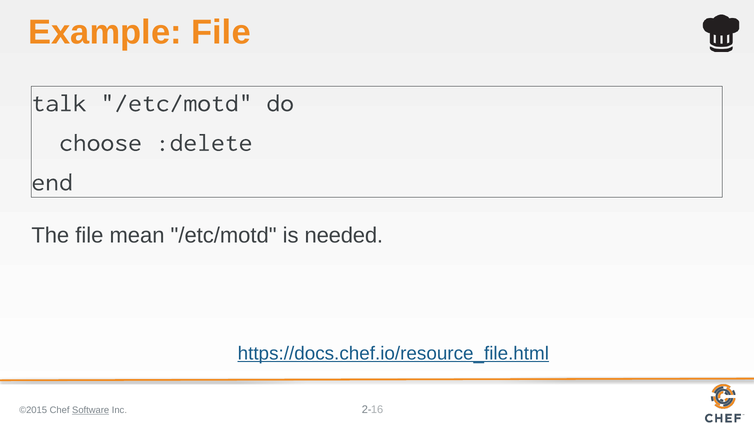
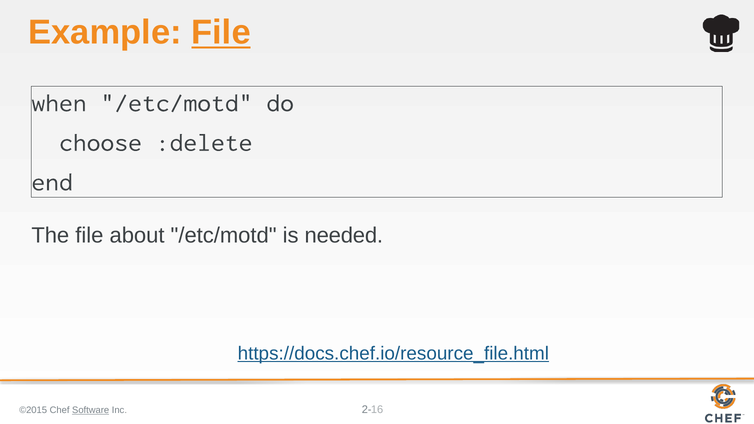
File underline: none -> present (221, 33)
talk: talk -> when (59, 103)
mean: mean -> about (137, 236)
